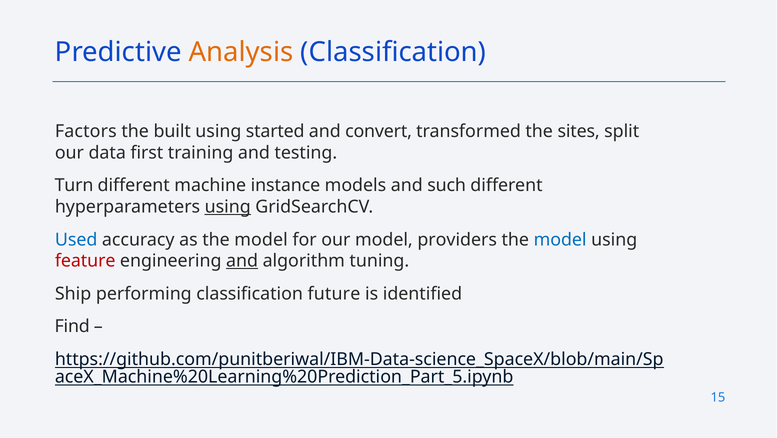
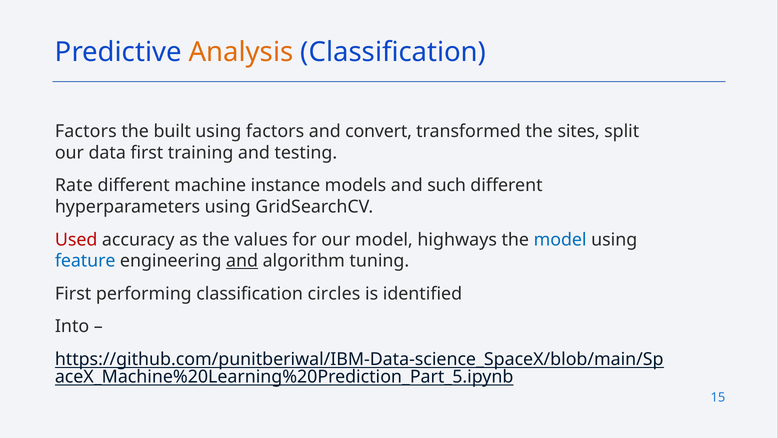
using started: started -> factors (275, 131)
Turn: Turn -> Rate (74, 185)
using underline: present -> none (228, 207)
Used colour: blue -> red (76, 239)
as the model: model -> values (261, 239)
providers: providers -> highways (457, 239)
feature colour: red -> blue (85, 261)
Ship: Ship -> First (73, 294)
future: future -> circles (334, 294)
Find: Find -> Into (72, 326)
